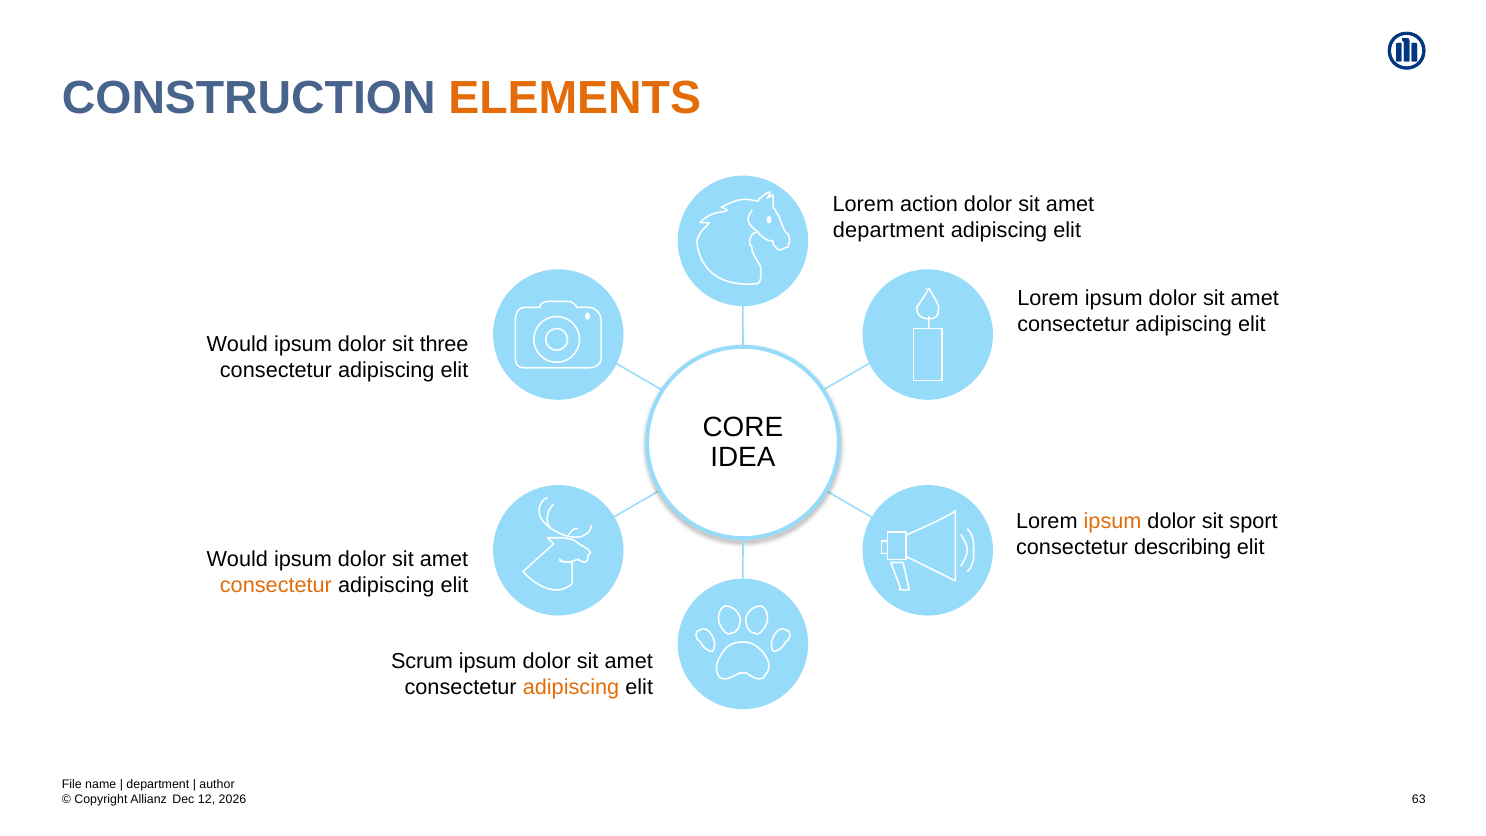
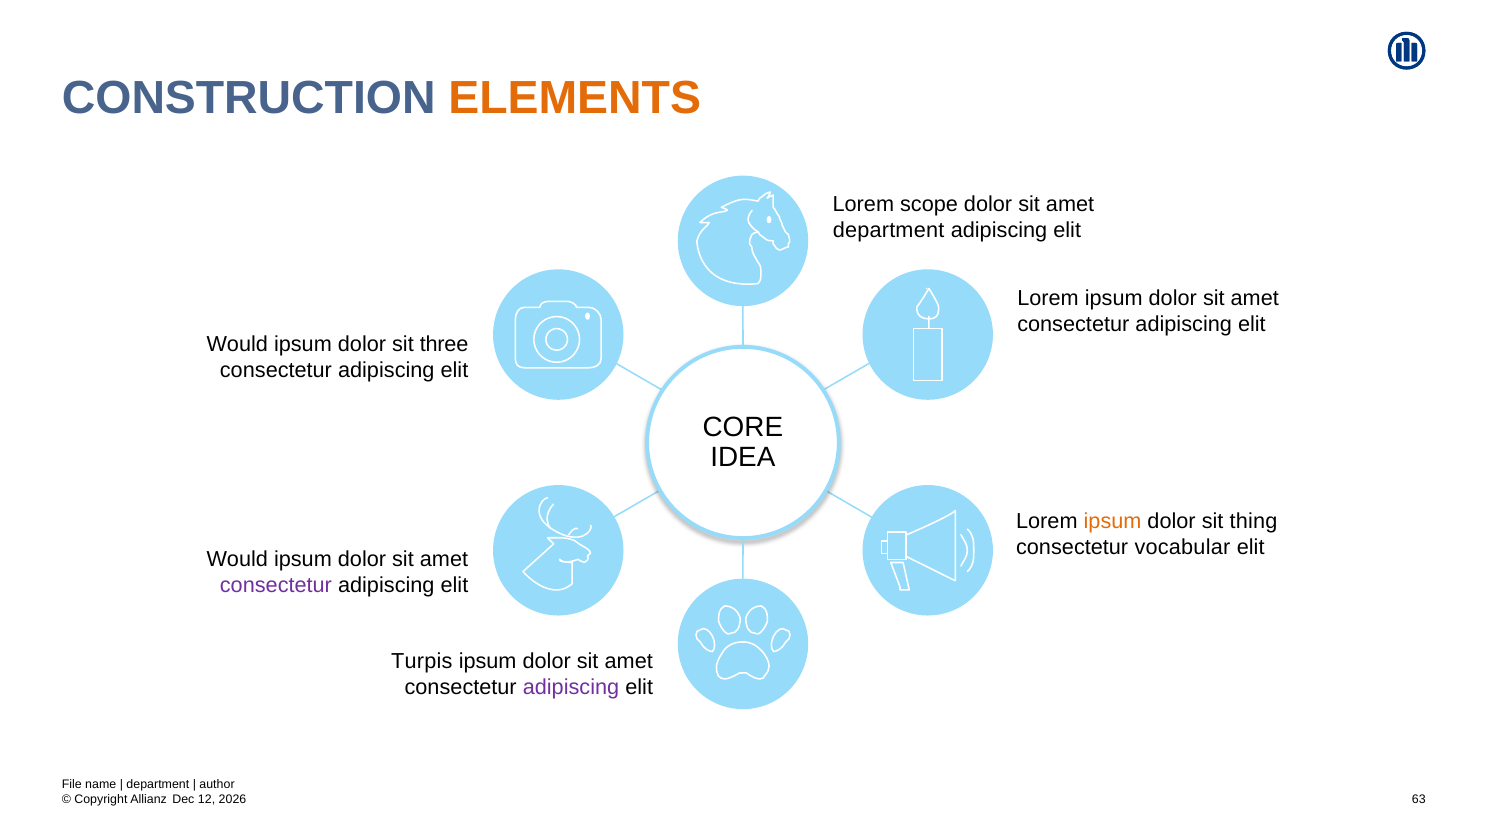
action: action -> scope (929, 204)
sport: sport -> thing (1253, 522)
describing: describing -> vocabular (1182, 548)
consectetur colour: orange -> purple (276, 586)
Scrum: Scrum -> Turpis (422, 661)
adipiscing colour: orange -> purple (571, 687)
